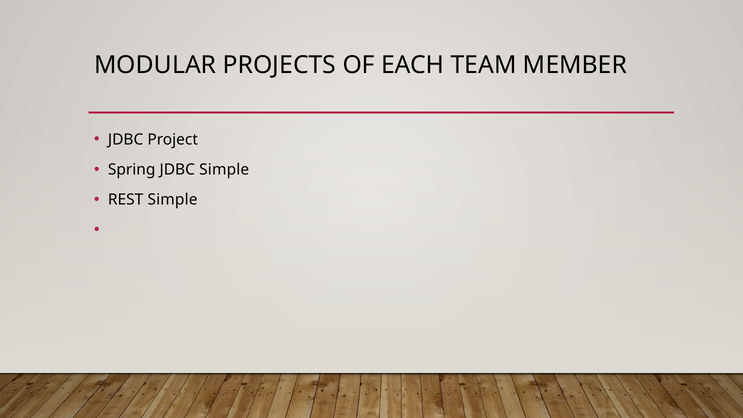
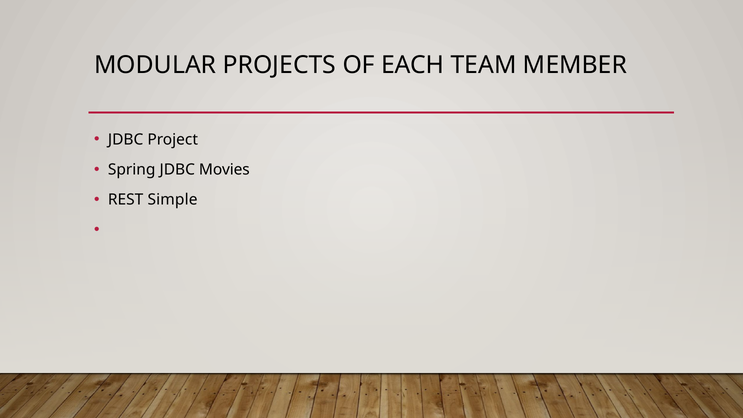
JDBC Simple: Simple -> Movies (224, 170)
